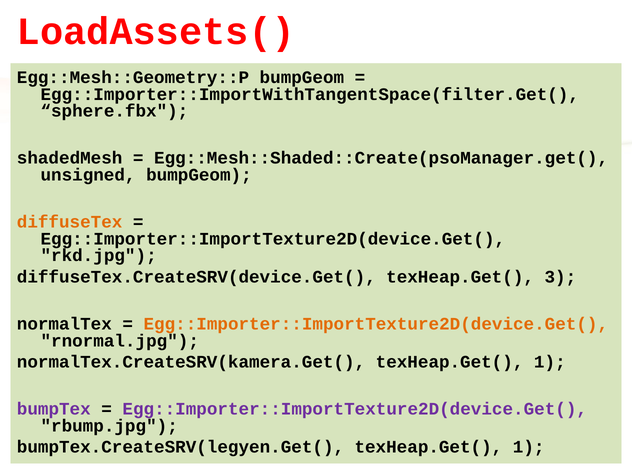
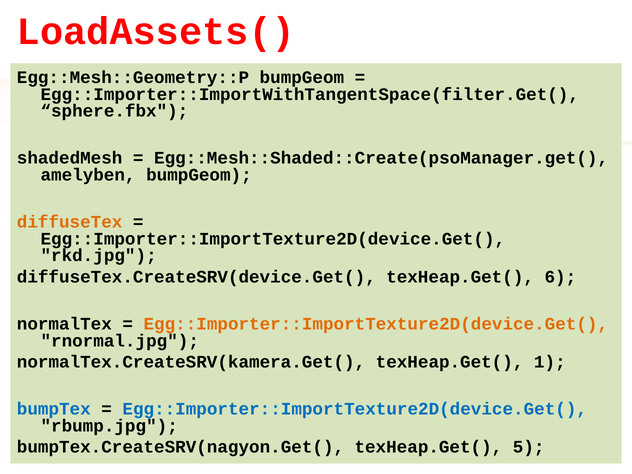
unsigned: unsigned -> amelyben (88, 175)
3: 3 -> 6 (560, 277)
bumpTex colour: purple -> blue (54, 409)
Egg::Importer::ImportTexture2D(device.Get( colour: purple -> blue (355, 409)
bumpTex.CreateSRV(legyen.Get(: bumpTex.CreateSRV(legyen.Get( -> bumpTex.CreateSRV(nagyon.Get( (180, 447)
1: 1 -> 5 (529, 447)
